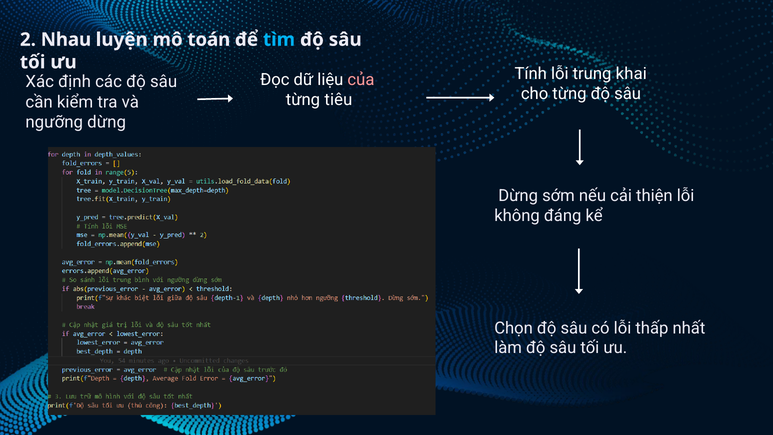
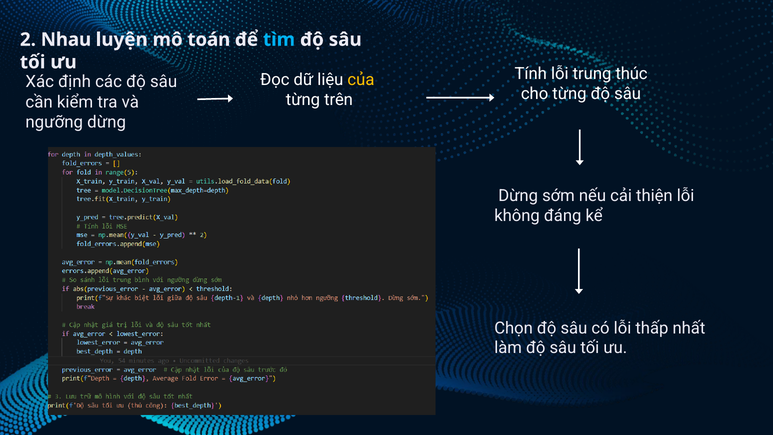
khai: khai -> thúc (631, 74)
của colour: pink -> yellow (361, 80)
tiêu: tiêu -> trên (339, 100)
